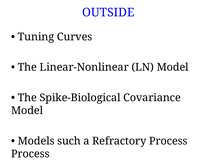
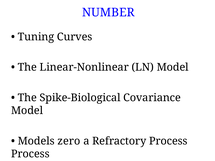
OUTSIDE: OUTSIDE -> NUMBER (108, 12)
such: such -> zero (69, 141)
